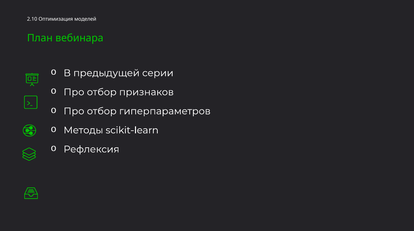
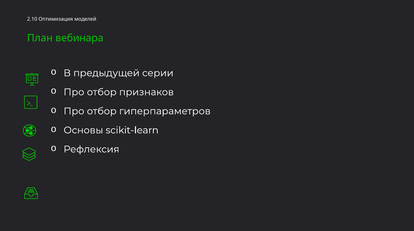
Методы: Методы -> Основы (83, 130)
